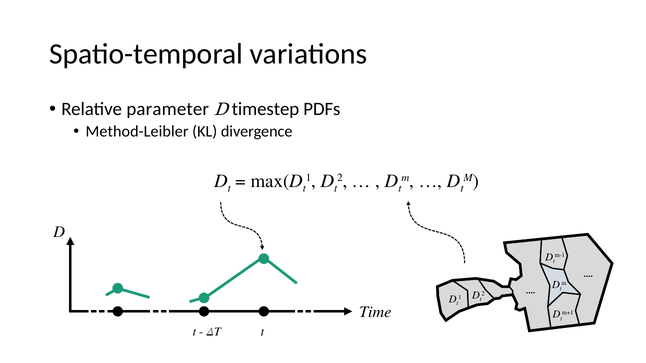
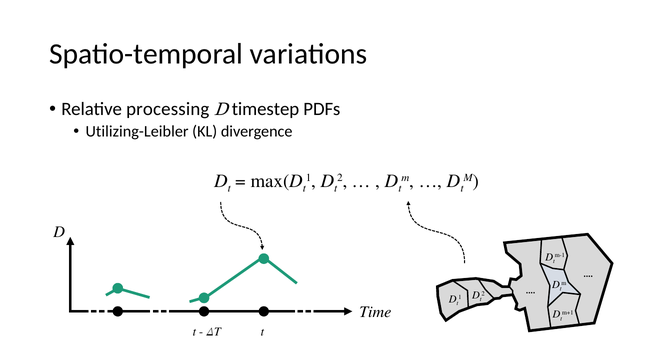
parameter: parameter -> processing (168, 109)
Method-Leibler: Method-Leibler -> Utilizing-Leibler (137, 131)
